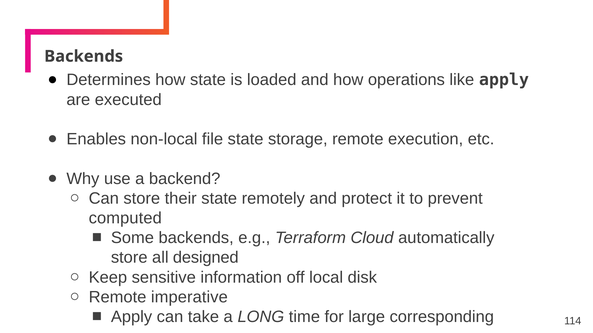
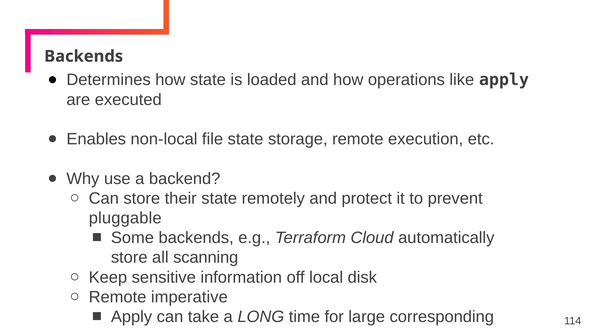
computed: computed -> pluggable (125, 218)
designed: designed -> scanning (206, 258)
